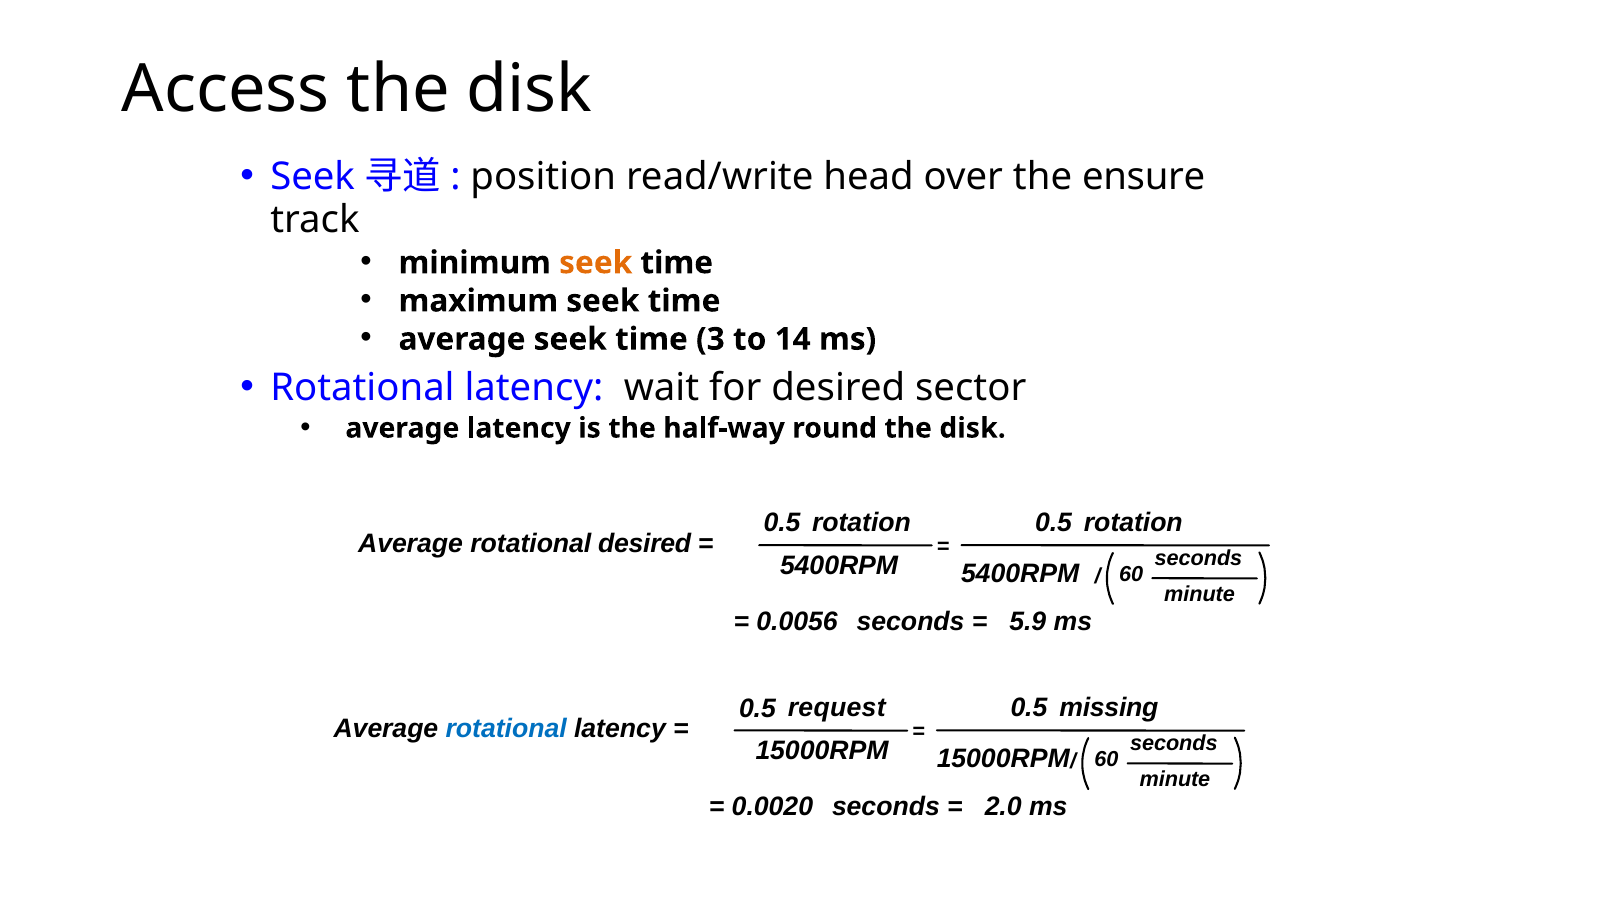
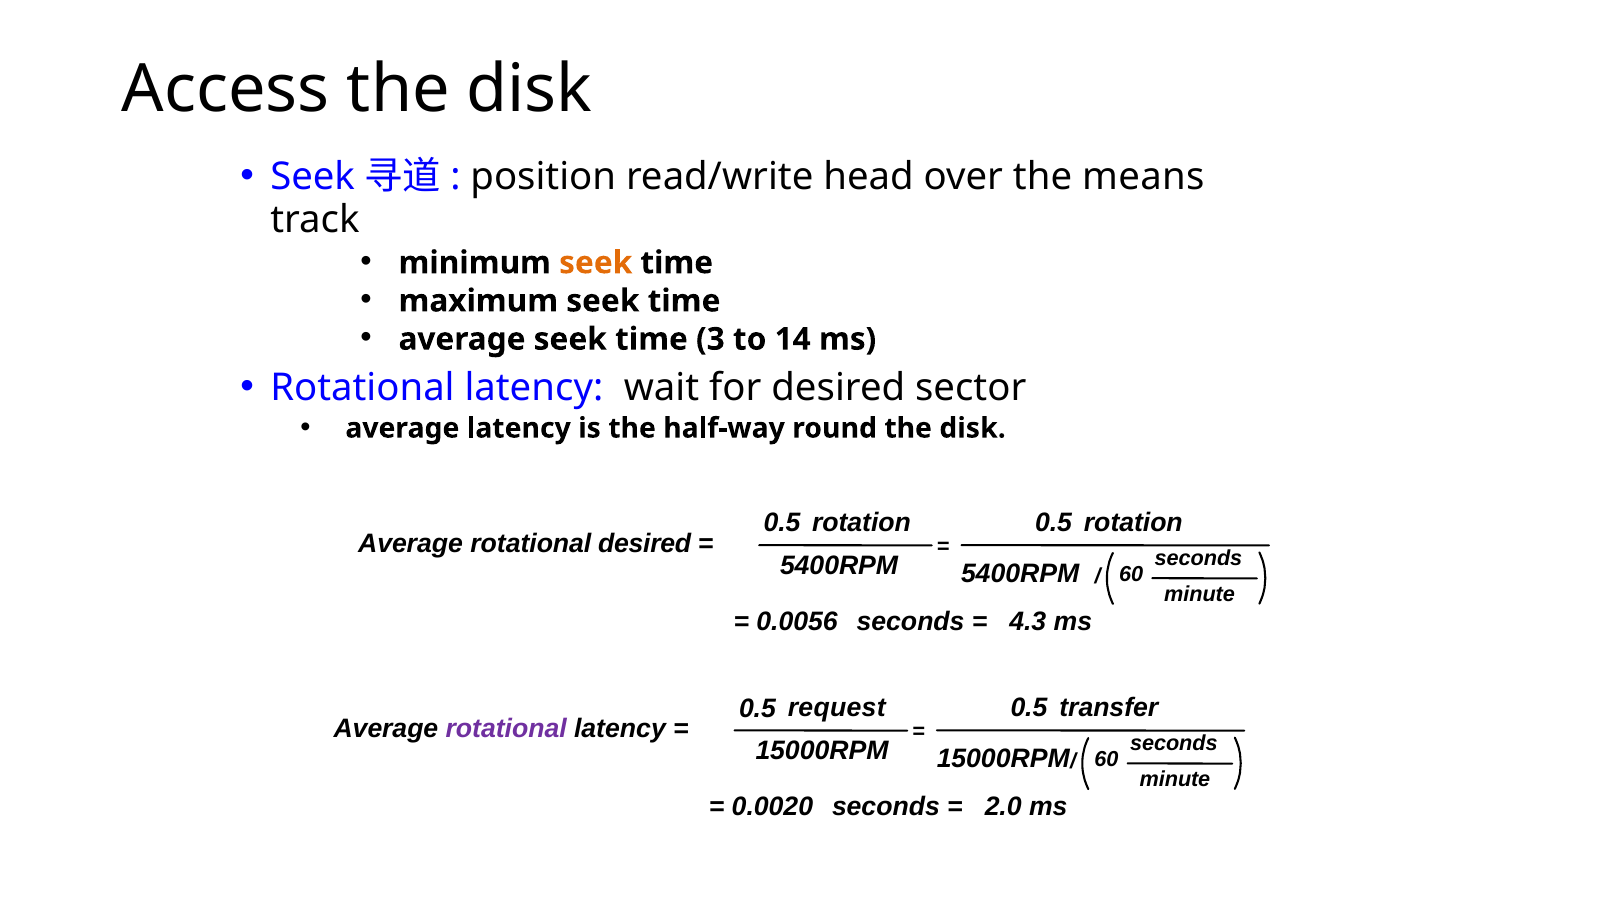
ensure: ensure -> means (1143, 177)
5.9: 5.9 -> 4.3 (1028, 622)
missing: missing -> transfer (1109, 708)
rotational colour: blue -> purple (506, 728)
